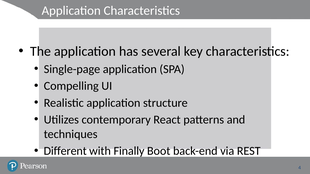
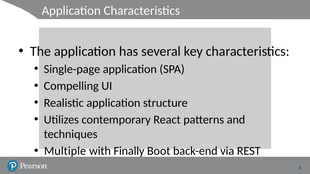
Different: Different -> Multiple (65, 151)
